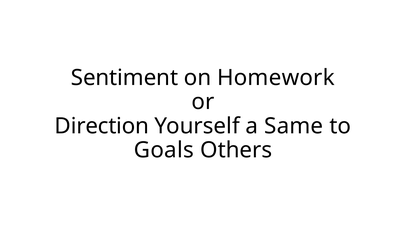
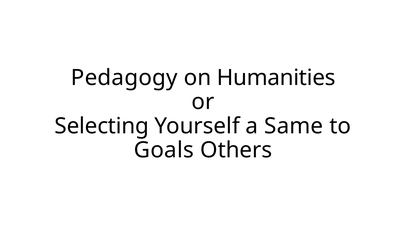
Sentiment: Sentiment -> Pedagogy (124, 78)
Homework: Homework -> Humanities (276, 78)
Direction: Direction -> Selecting (102, 126)
